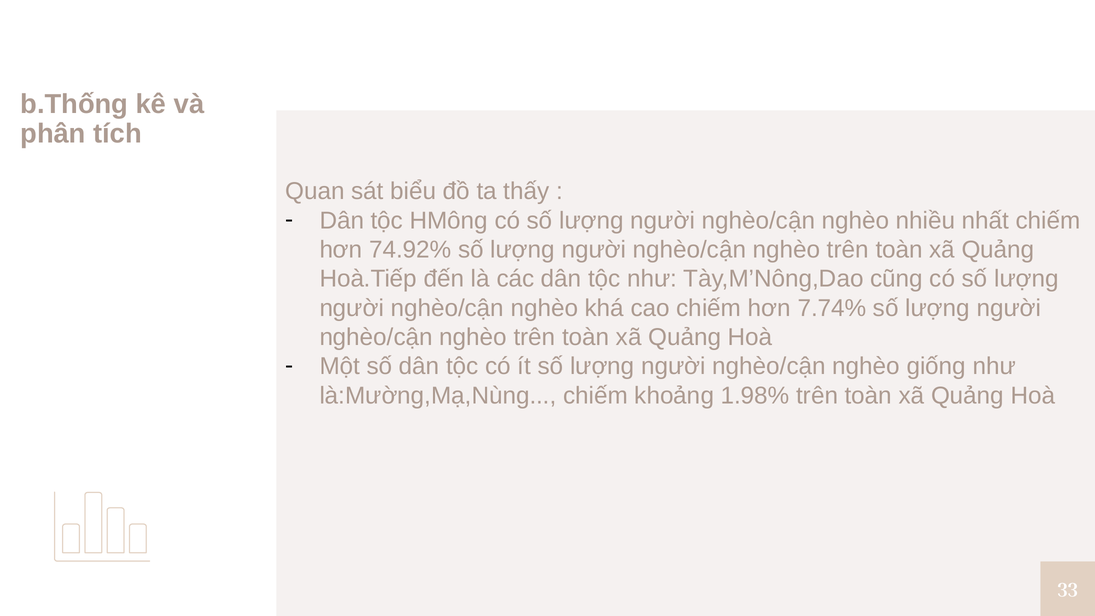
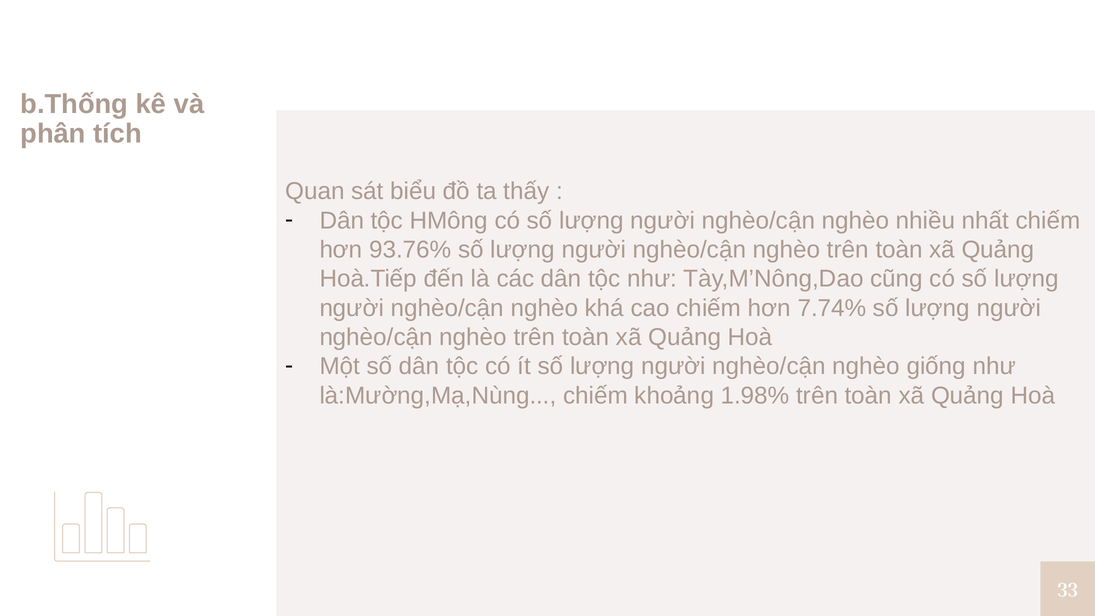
74.92%: 74.92% -> 93.76% (410, 250)
